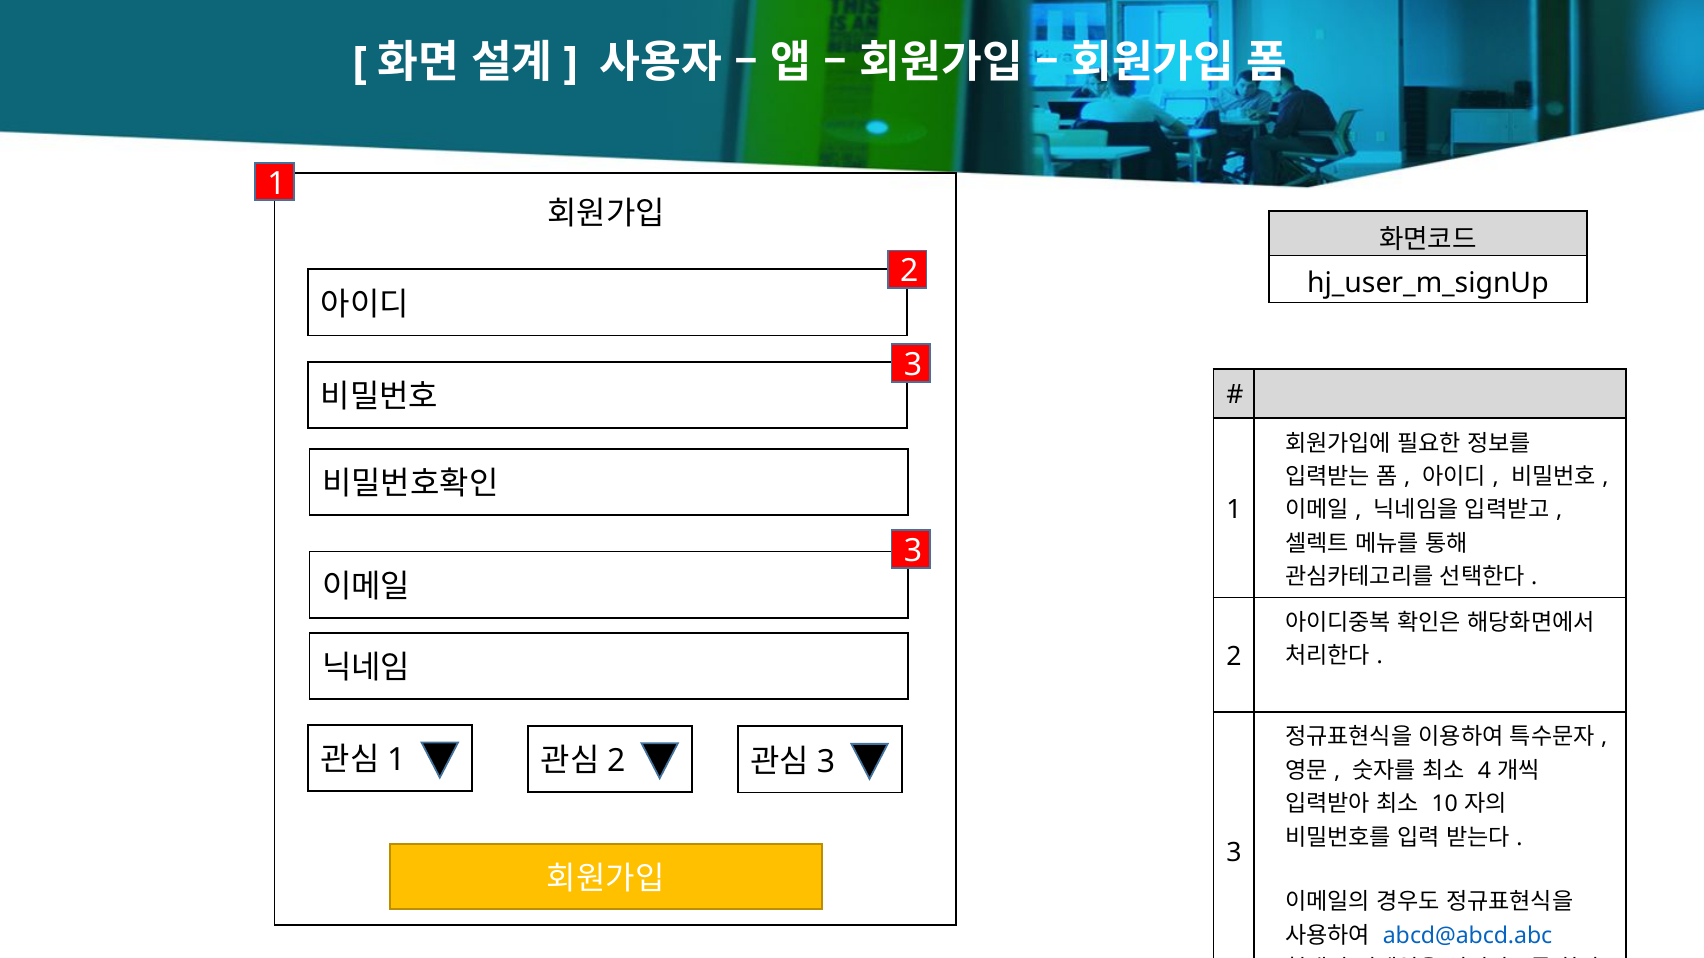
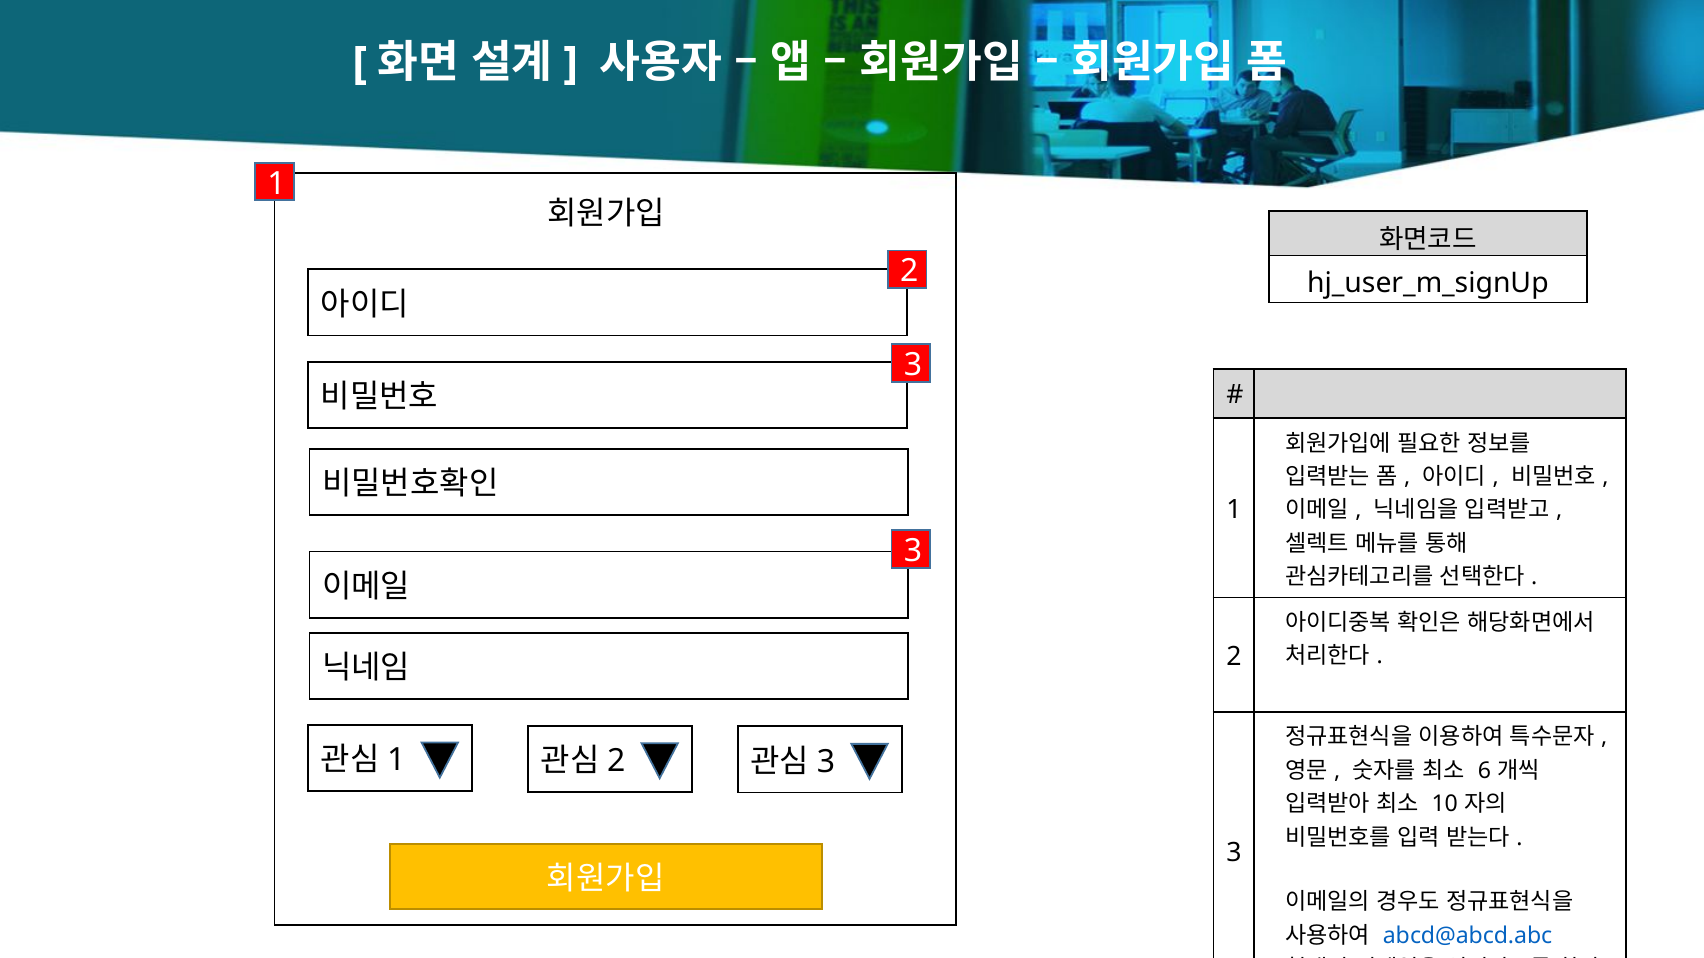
4: 4 -> 6 (1484, 771)
